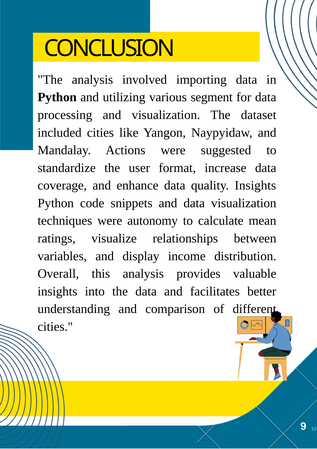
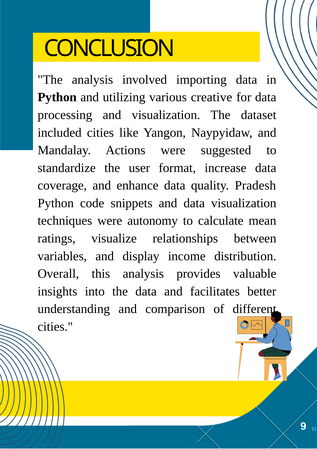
segment: segment -> creative (212, 97)
quality Insights: Insights -> Pradesh (255, 185)
